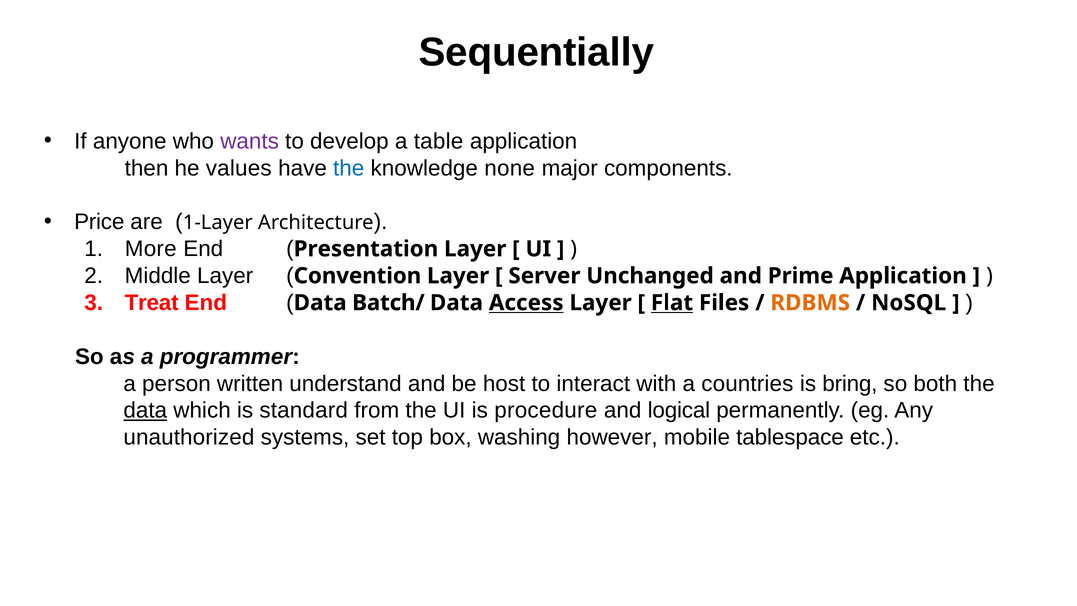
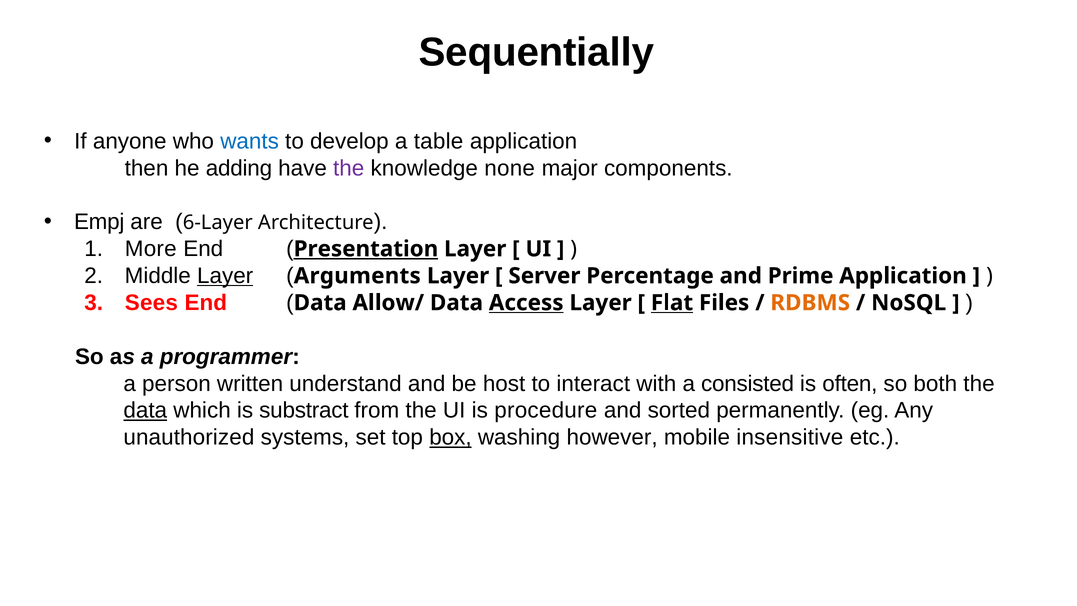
wants colour: purple -> blue (250, 141)
values: values -> adding (239, 168)
the colour: blue -> purple (349, 168)
Price: Price -> Empj (99, 222)
1-Layer: 1-Layer -> 6-Layer (218, 223)
Presentation underline: none -> present (366, 249)
Layer underline: none -> present (225, 276)
Convention: Convention -> Arguments (357, 276)
Unchanged: Unchanged -> Percentage (650, 276)
Treat: Treat -> Sees (151, 303)
Batch/: Batch/ -> Allow/ (388, 303)
countries: countries -> consisted (748, 384)
bring: bring -> often (850, 384)
standard: standard -> substract (304, 410)
logical: logical -> sorted (679, 410)
box underline: none -> present (450, 437)
tablespace: tablespace -> insensitive (790, 437)
